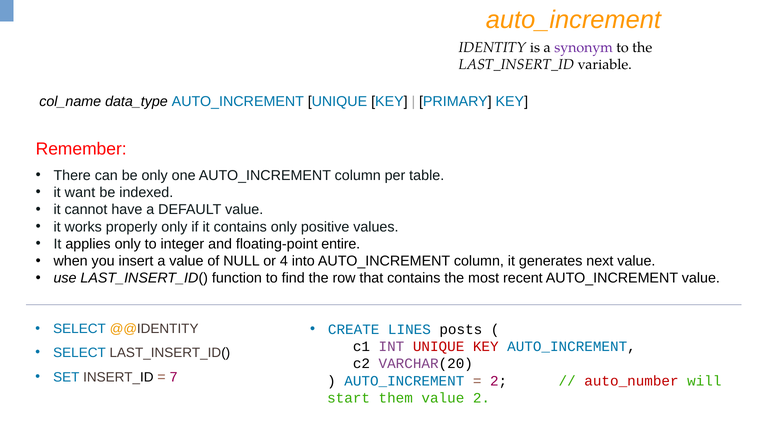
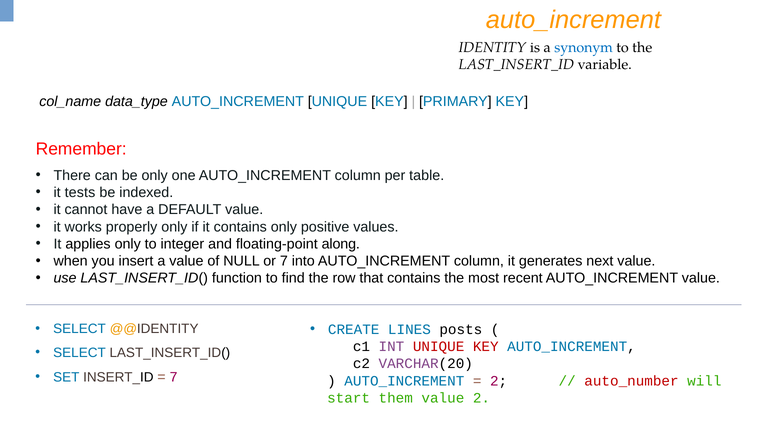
synonym colour: purple -> blue (584, 47)
want: want -> tests (80, 192)
entire: entire -> along (341, 244)
or 4: 4 -> 7 (284, 261)
